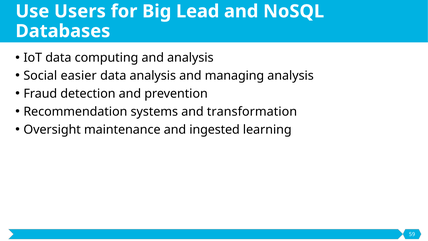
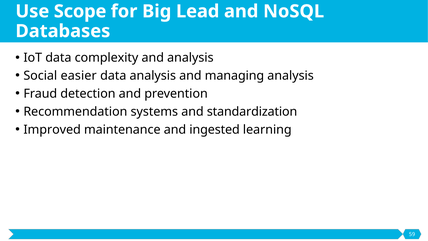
Users: Users -> Scope (80, 11)
computing: computing -> complexity (107, 58)
transformation: transformation -> standardization (252, 112)
Oversight: Oversight -> Improved (52, 129)
